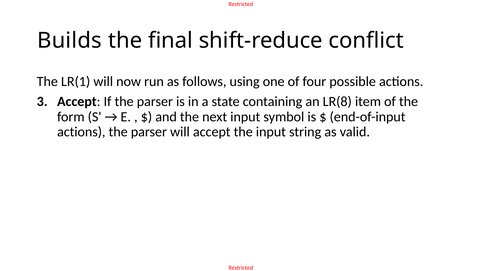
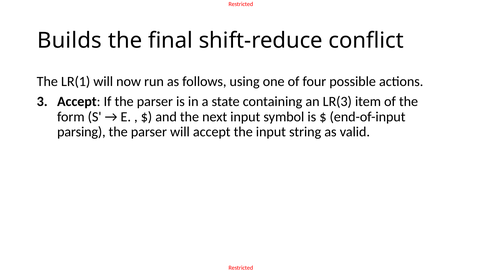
LR(8: LR(8 -> LR(3 (337, 102)
actions: actions -> parsing (81, 132)
